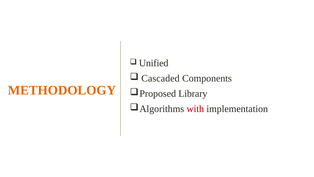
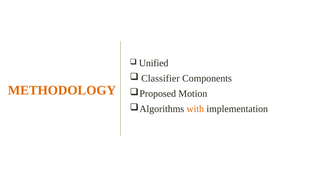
Cascaded: Cascaded -> Classifier (160, 78)
Library: Library -> Motion (193, 93)
with colour: red -> orange (195, 109)
